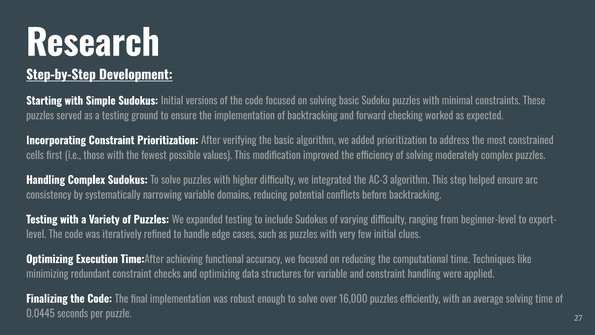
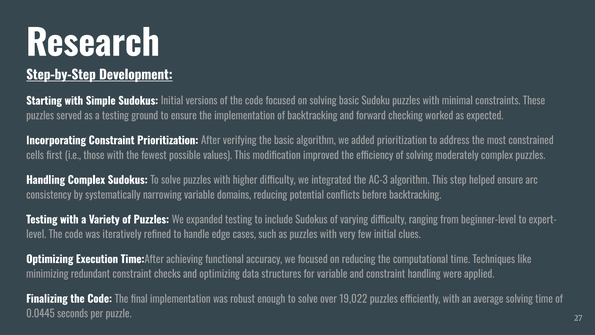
16,000: 16,000 -> 19,022 (353, 299)
